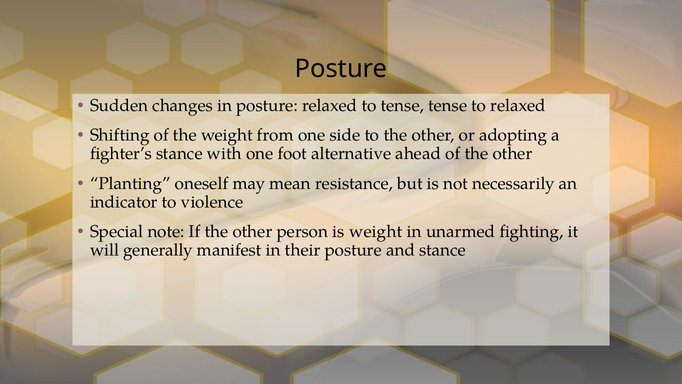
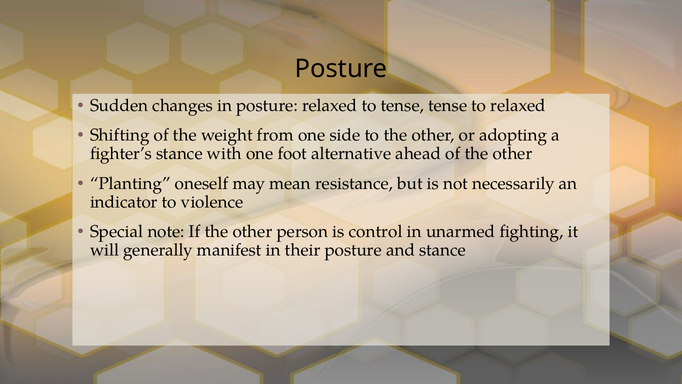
is weight: weight -> control (376, 232)
